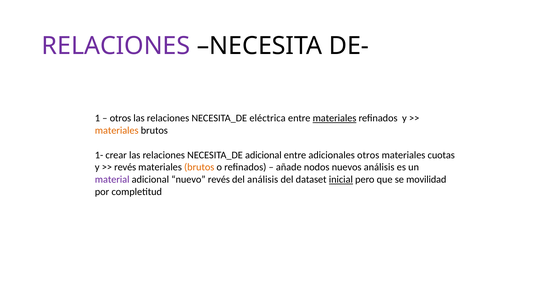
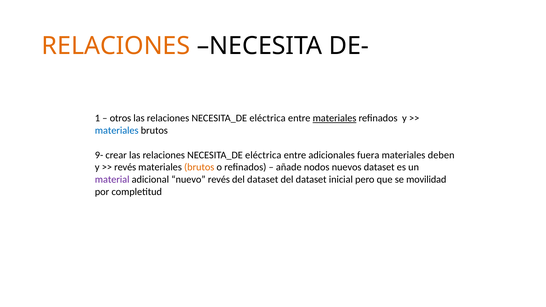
RELACIONES colour: purple -> orange (116, 46)
materiales colour: orange -> blue (117, 130)
1-: 1- -> 9- (99, 155)
adicional: adicional -> eléctrica (263, 155)
adicionales otros: otros -> fuera (368, 155)
cuotas: cuotas -> deben (441, 155)
nuevos análisis: análisis -> dataset (379, 167)
análisis: análisis -> dataset (263, 180)
inicial underline: present -> none (341, 180)
